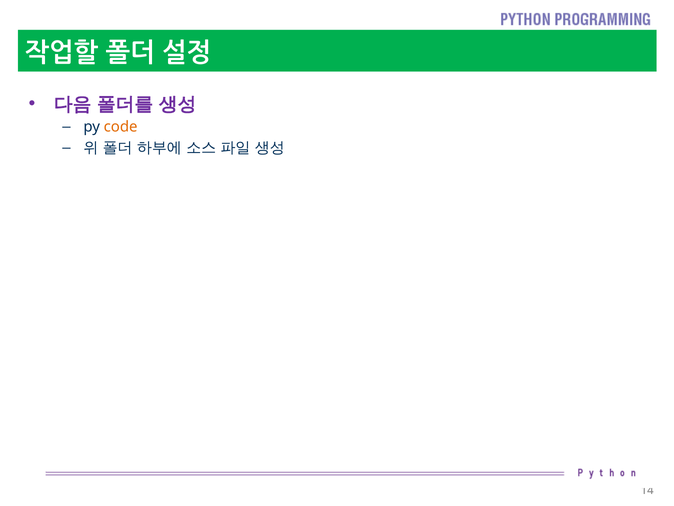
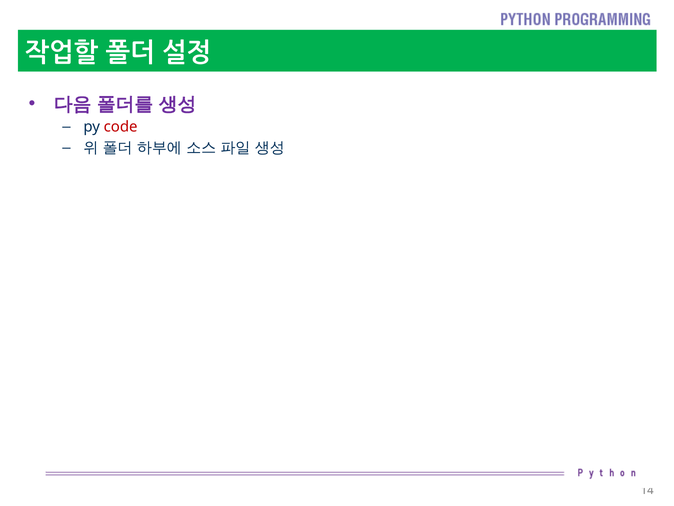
code colour: orange -> red (121, 127)
